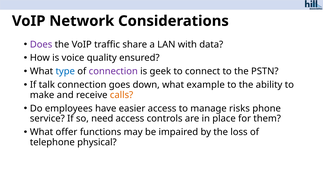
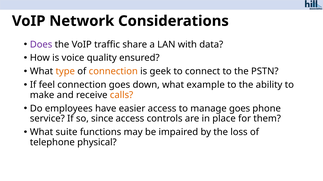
type colour: blue -> orange (65, 72)
connection colour: purple -> orange (113, 72)
talk: talk -> feel (47, 85)
manage risks: risks -> goes (240, 109)
need: need -> since (102, 119)
offer: offer -> suite (67, 133)
